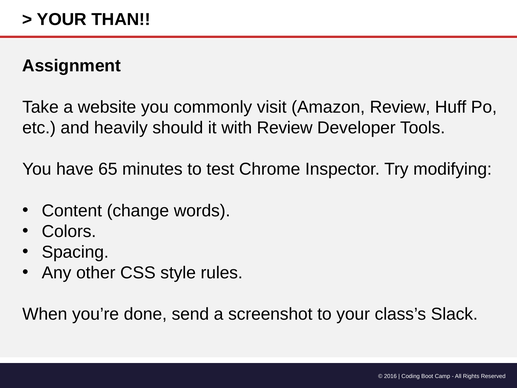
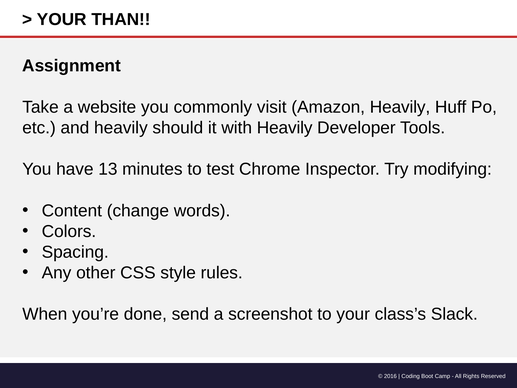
Amazon Review: Review -> Heavily (400, 107)
with Review: Review -> Heavily (285, 128)
65: 65 -> 13 (108, 169)
